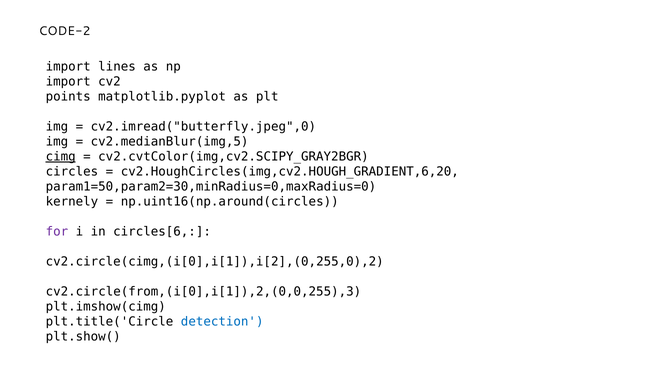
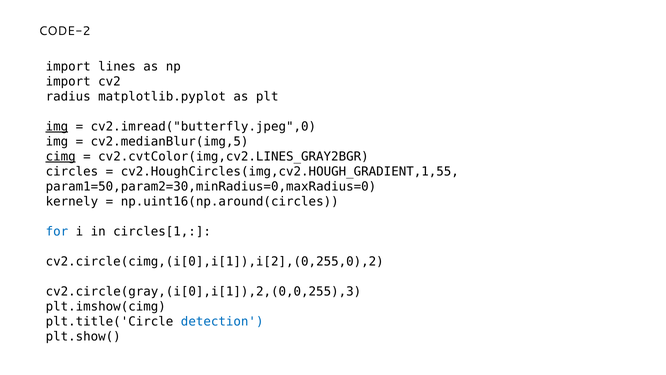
points: points -> radius (68, 96)
img underline: none -> present (57, 126)
cv2.cvtColor(img,cv2.SCIPY_GRAY2BGR: cv2.cvtColor(img,cv2.SCIPY_GRAY2BGR -> cv2.cvtColor(img,cv2.LINES_GRAY2BGR (233, 156)
cv2.HoughCircles(img,cv2.HOUGH_GRADIENT,6,20: cv2.HoughCircles(img,cv2.HOUGH_GRADIENT,6,20 -> cv2.HoughCircles(img,cv2.HOUGH_GRADIENT,1,55 (290, 171)
for colour: purple -> blue (57, 231)
circles[6: circles[6 -> circles[1 (162, 231)
cv2.circle(from,(i[0],i[1]),2,(0,0,255),3: cv2.circle(from,(i[0],i[1]),2,(0,0,255),3 -> cv2.circle(gray,(i[0],i[1]),2,(0,0,255),3 (203, 291)
